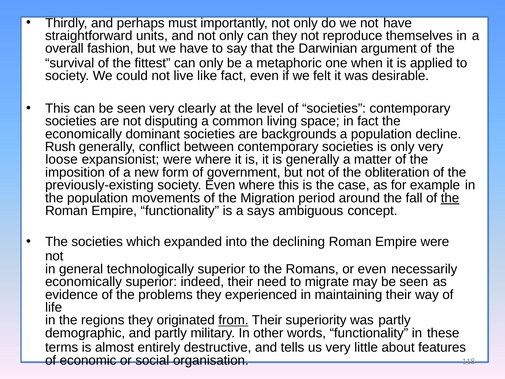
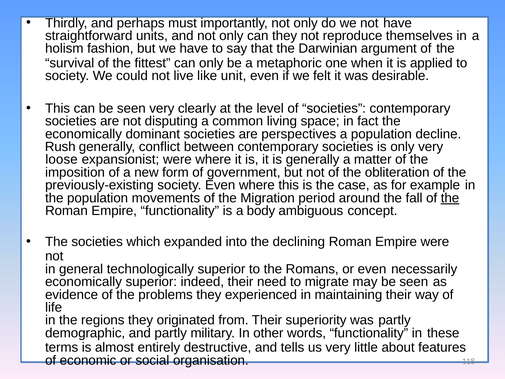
overall: overall -> holism (64, 49)
like fact: fact -> unit (234, 76)
backgrounds: backgrounds -> perspectives (299, 134)
says: says -> body (261, 211)
from underline: present -> none (233, 320)
